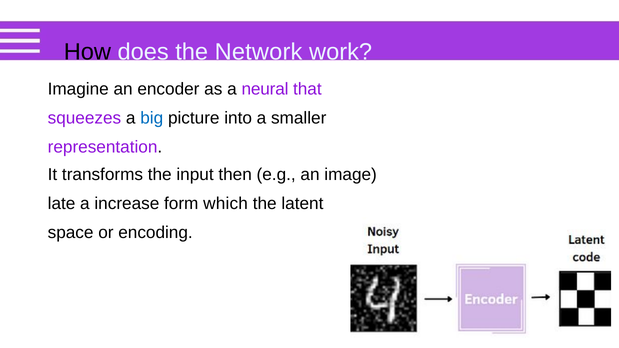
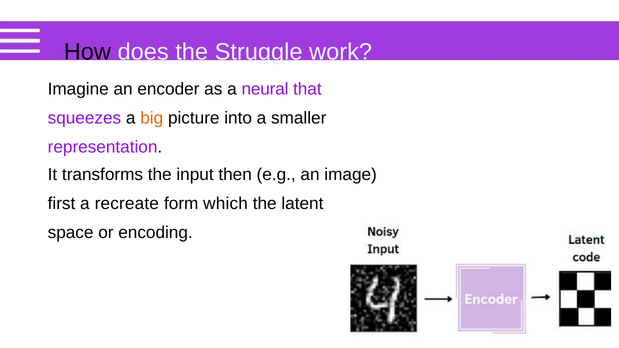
Network: Network -> Struggle (259, 52)
big colour: blue -> orange (152, 118)
late: late -> first (62, 204)
increase: increase -> recreate (127, 204)
